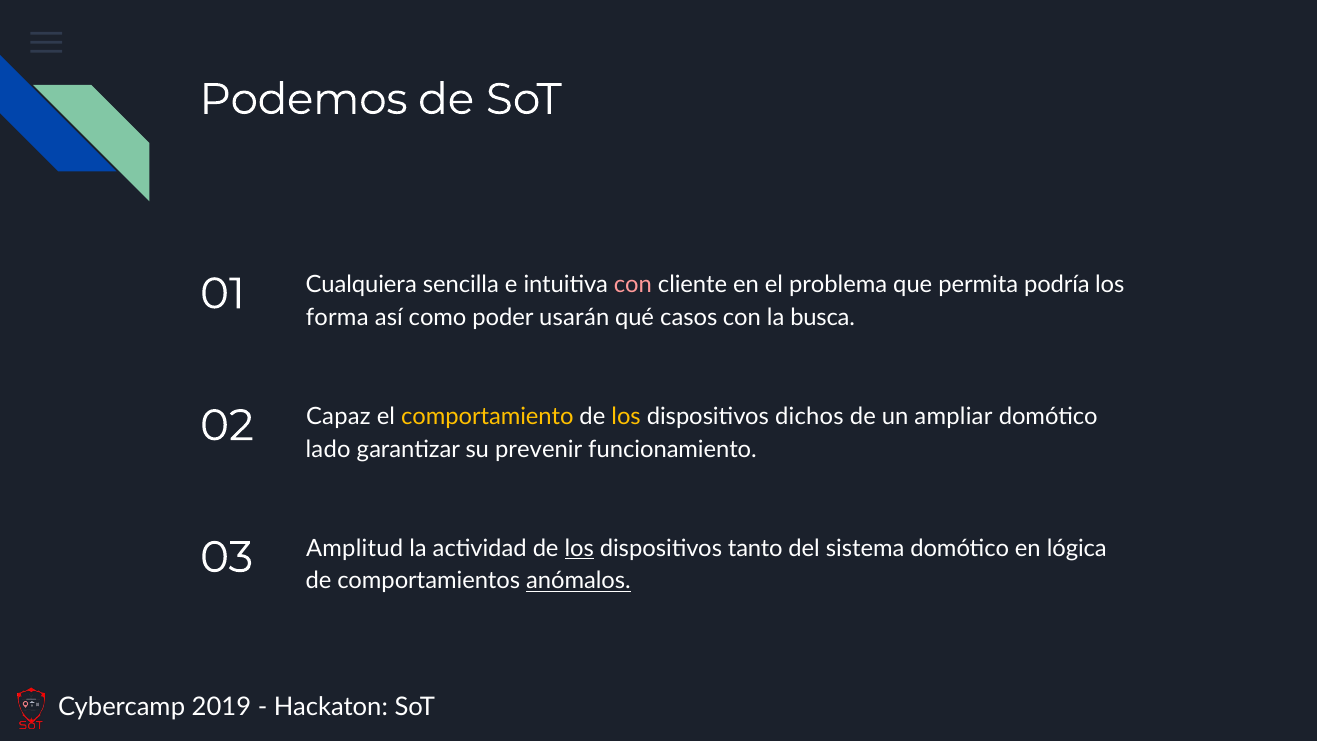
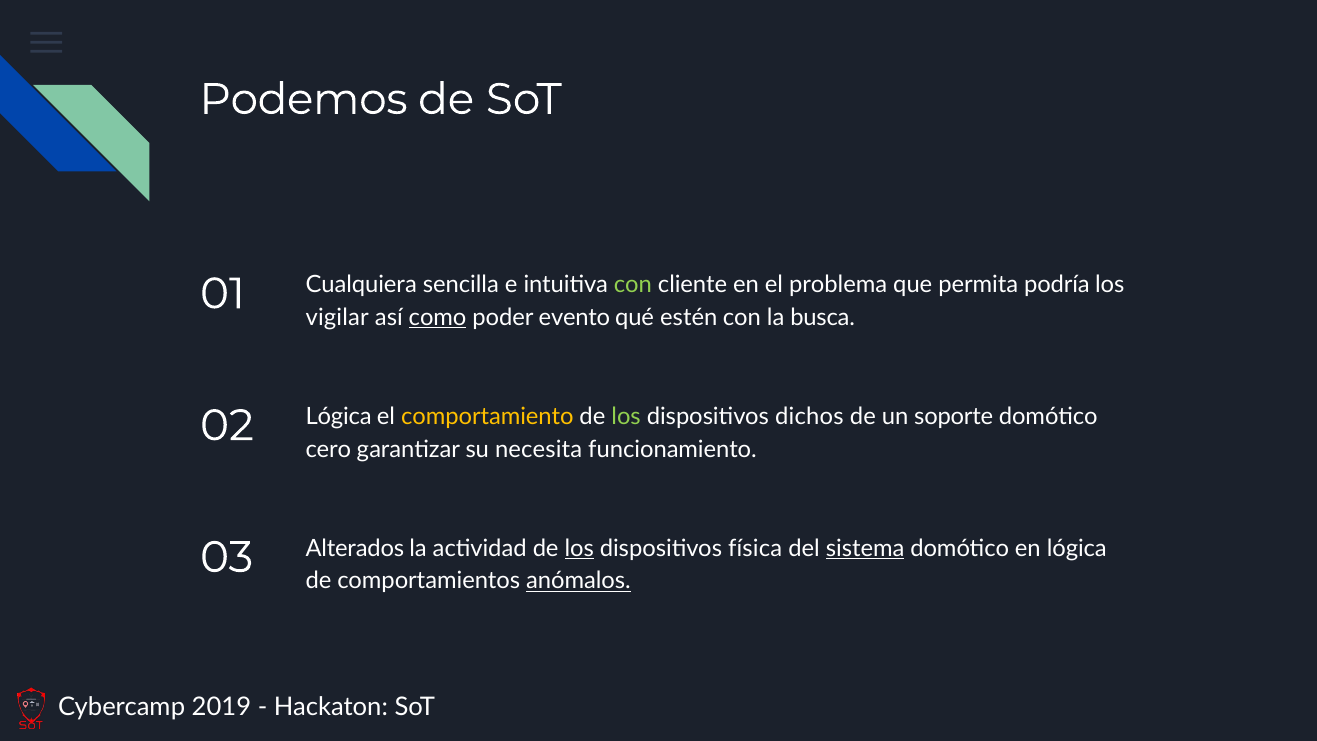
con colour: pink -> light green (633, 285)
forma: forma -> vigilar (337, 317)
como underline: none -> present (438, 317)
usarán: usarán -> evento (574, 317)
casos: casos -> estén (689, 317)
02 Capaz: Capaz -> Lógica (339, 416)
los colour: yellow -> light green (626, 416)
ampliar: ampliar -> soporte (954, 416)
lado: lado -> cero (328, 449)
prevenir: prevenir -> necesita (539, 449)
Amplitud: Amplitud -> Alterados (355, 548)
tanto: tanto -> física (755, 548)
sistema underline: none -> present (865, 548)
